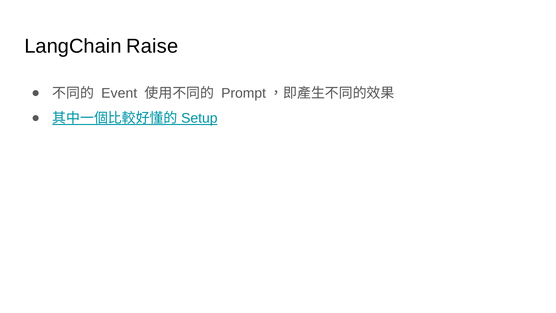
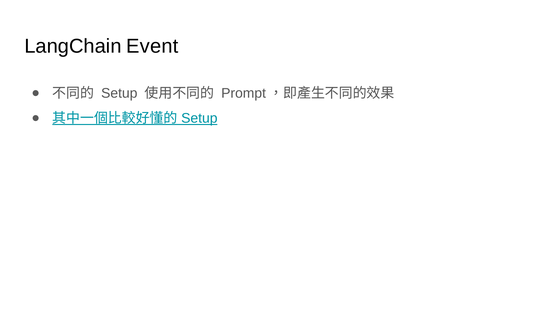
Raise: Raise -> Event (152, 46)
Event: Event -> Setup (119, 93)
